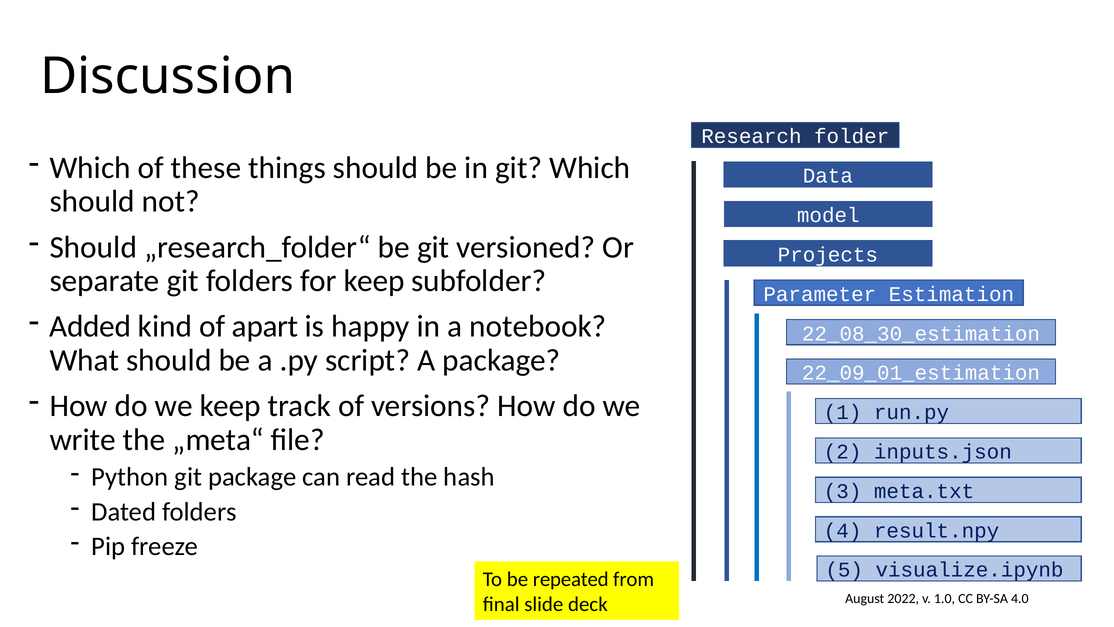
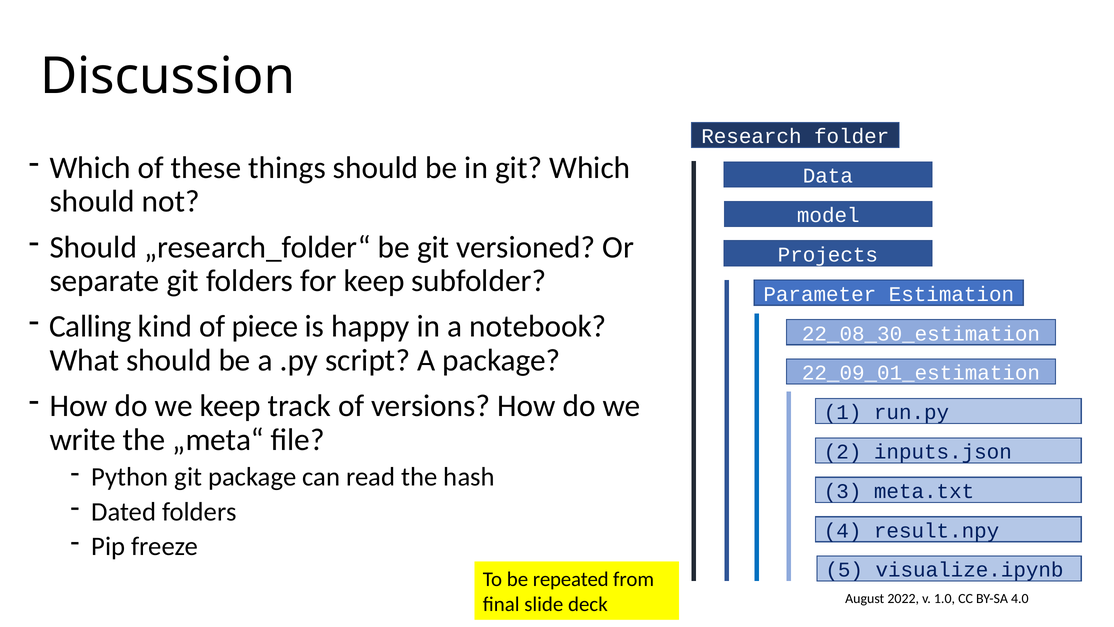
Added: Added -> Calling (90, 326)
apart: apart -> piece (265, 326)
